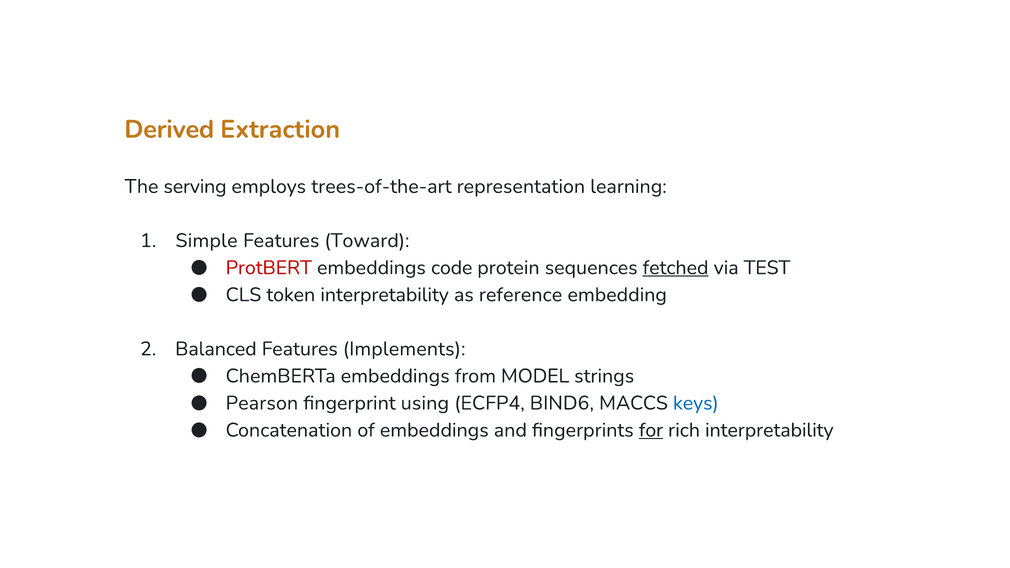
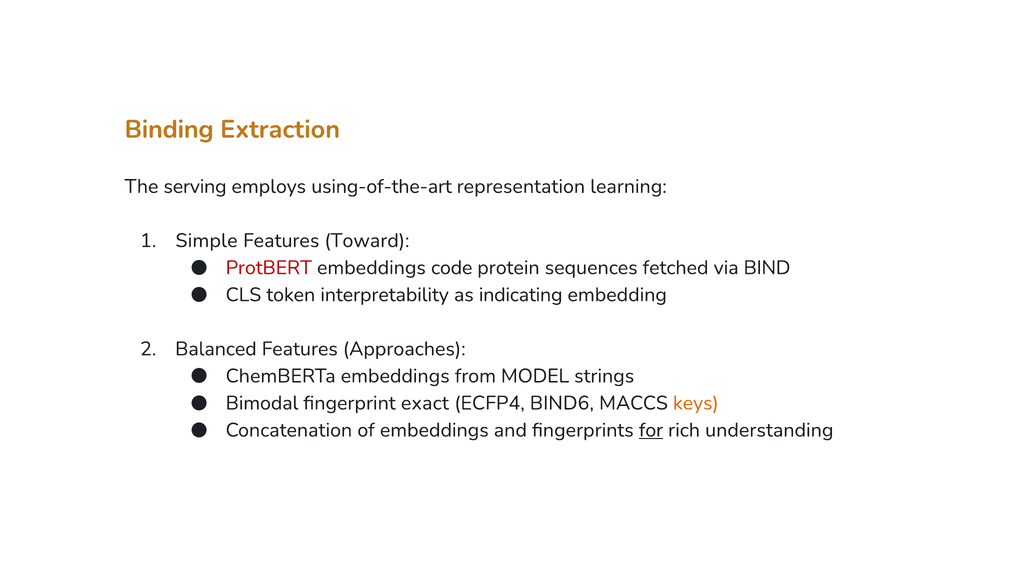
Derived: Derived -> Binding (169, 129)
trees-of-the-art: trees-of-the-art -> using-of-the-art (382, 186)
fetched underline: present -> none (676, 268)
TEST: TEST -> BIND (767, 268)
reference: reference -> indicating (521, 295)
Implements: Implements -> Approaches (404, 349)
Pearson: Pearson -> Bimodal (262, 403)
using: using -> exact (425, 403)
keys colour: blue -> orange (696, 403)
rich interpretability: interpretability -> understanding (769, 430)
